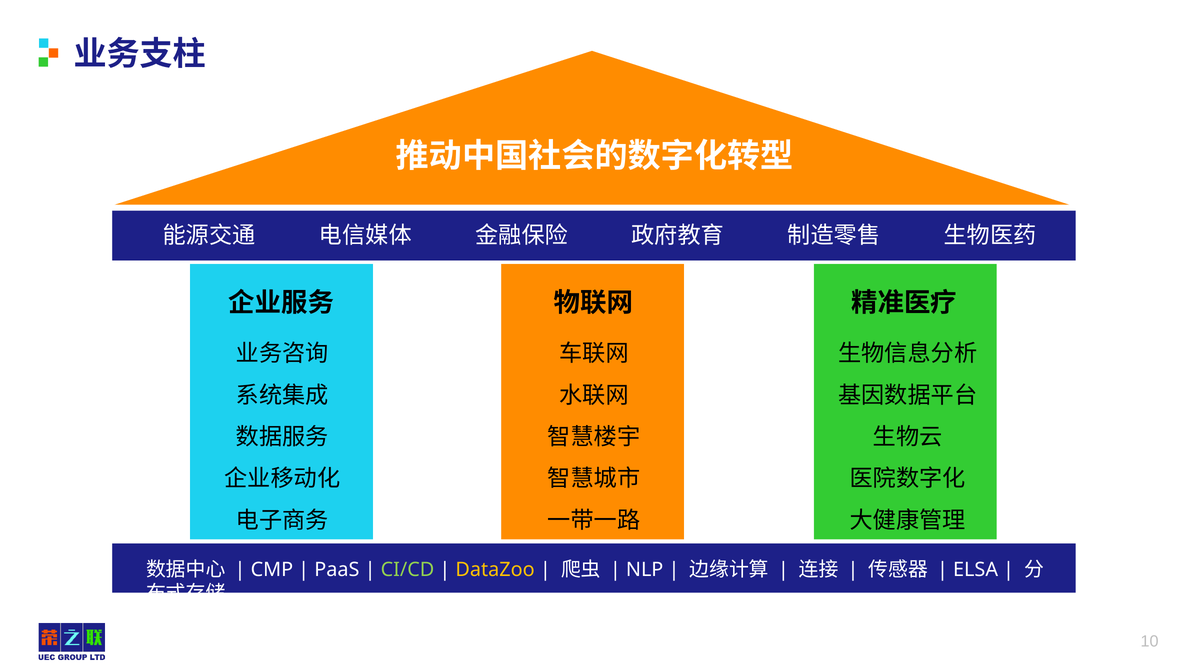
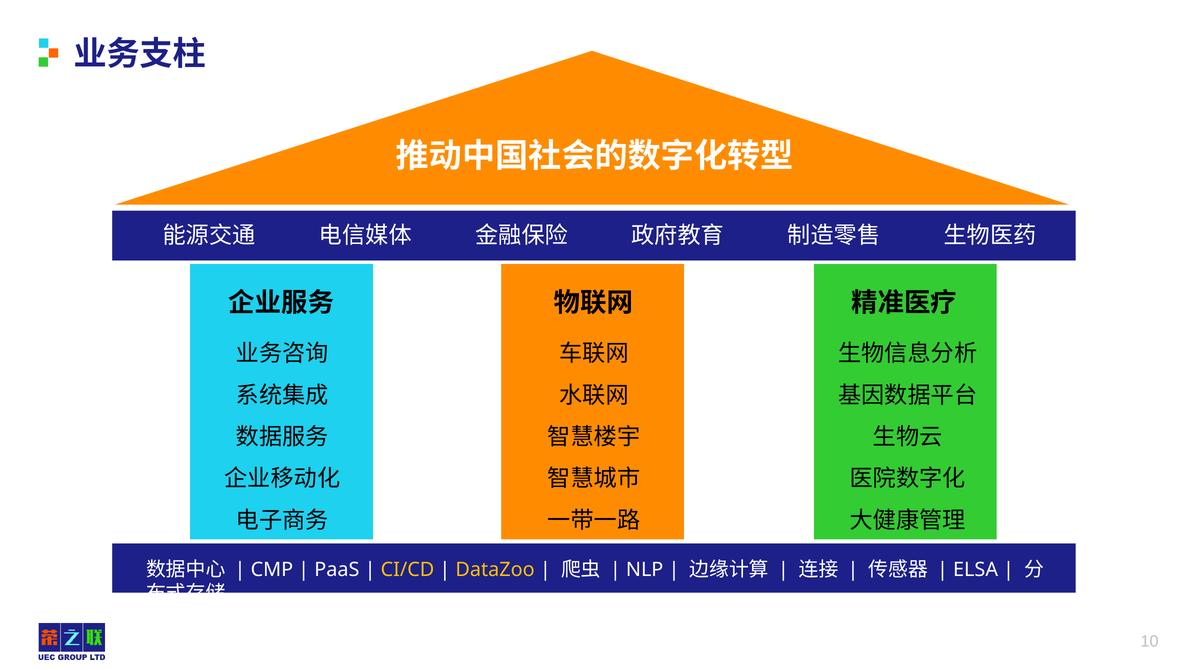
CI/CD colour: light green -> yellow (407, 569)
